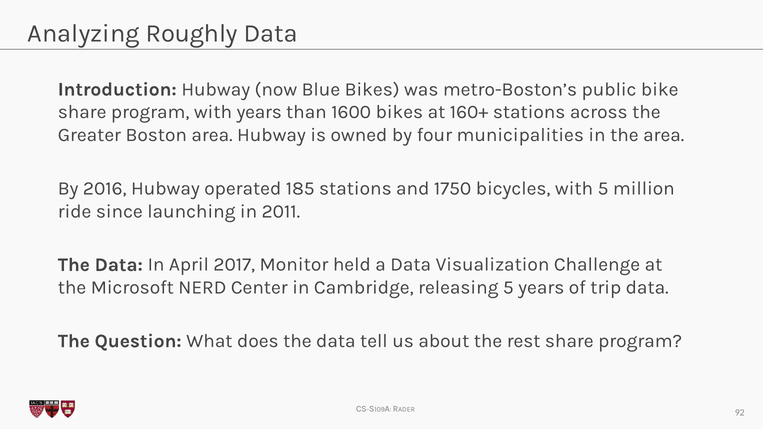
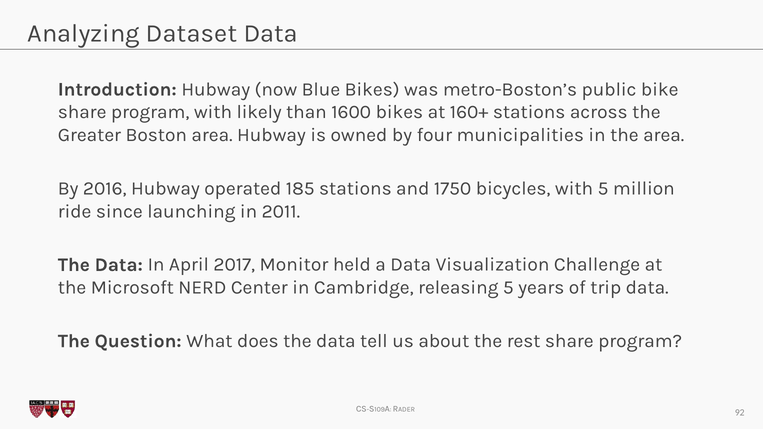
Roughly: Roughly -> Dataset (192, 33)
with years: years -> likely (259, 112)
